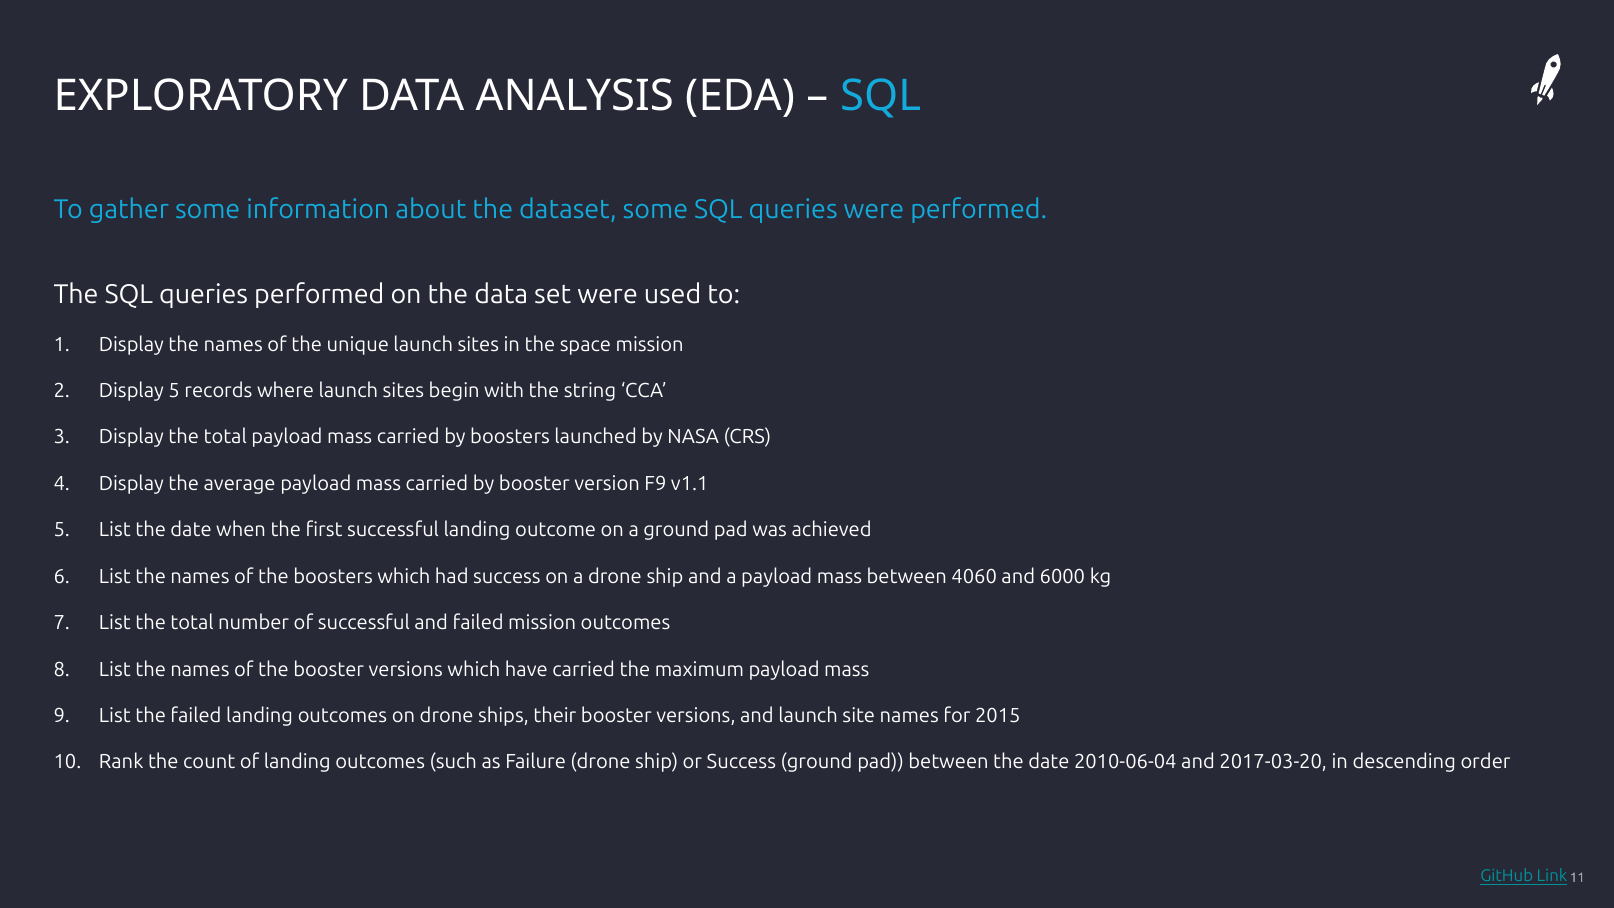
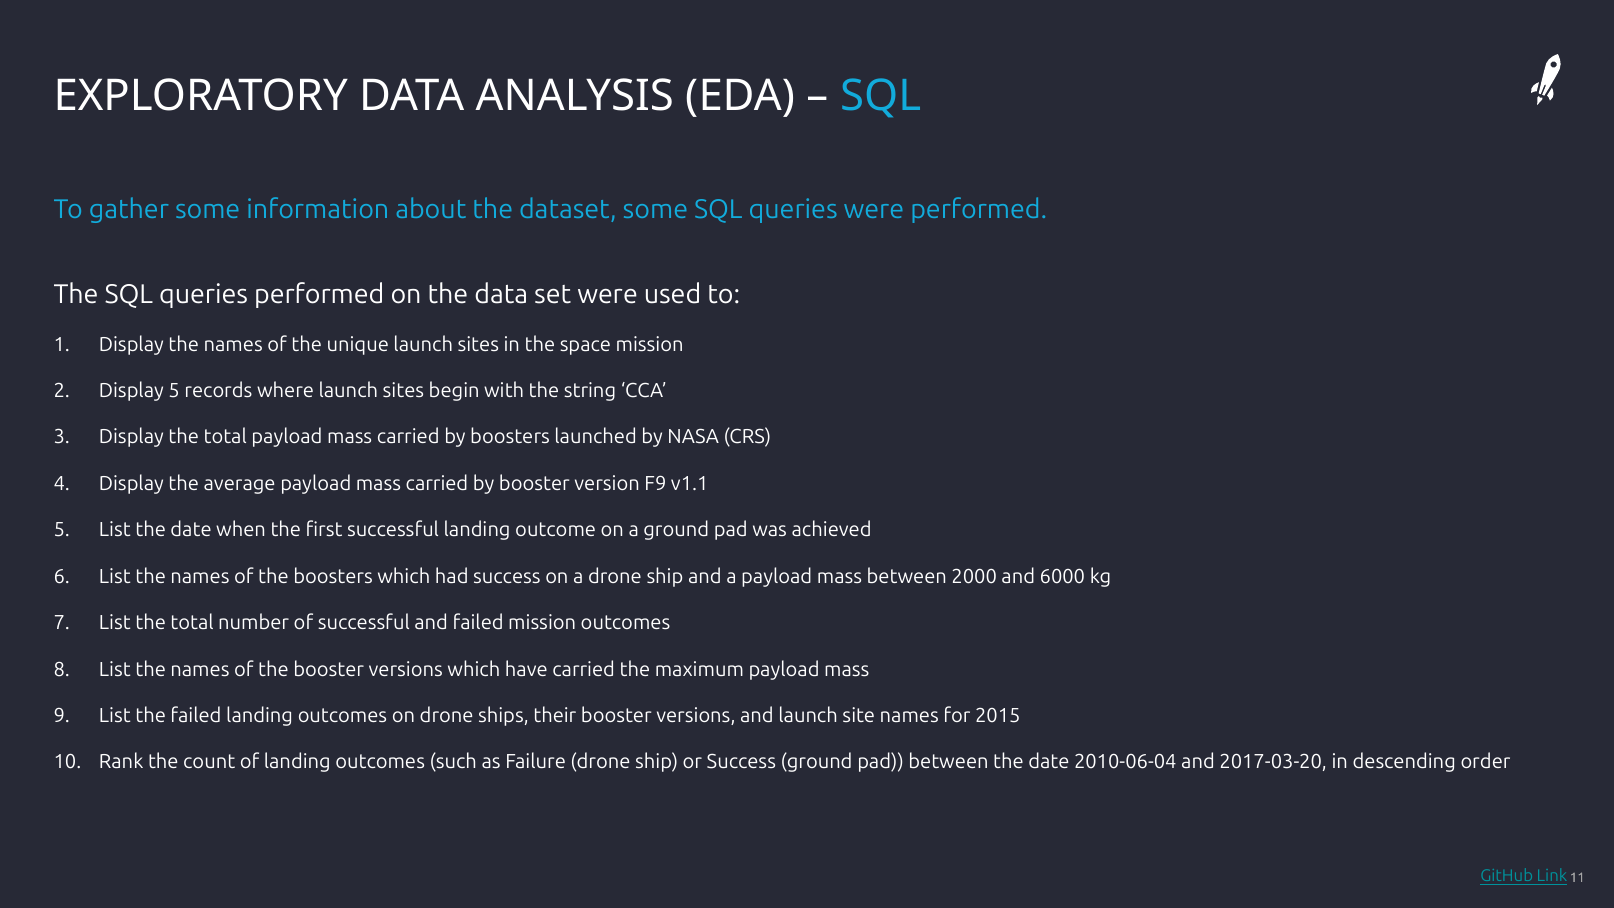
4060: 4060 -> 2000 (974, 576)
